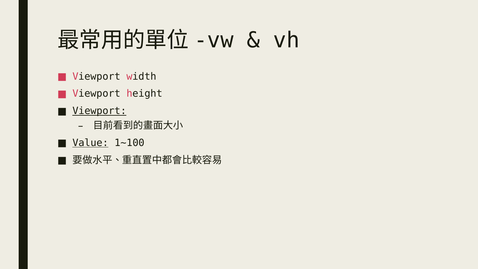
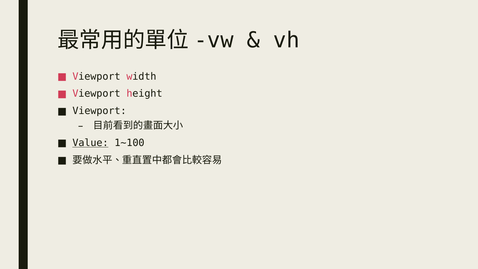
Viewport underline: present -> none (99, 111)
